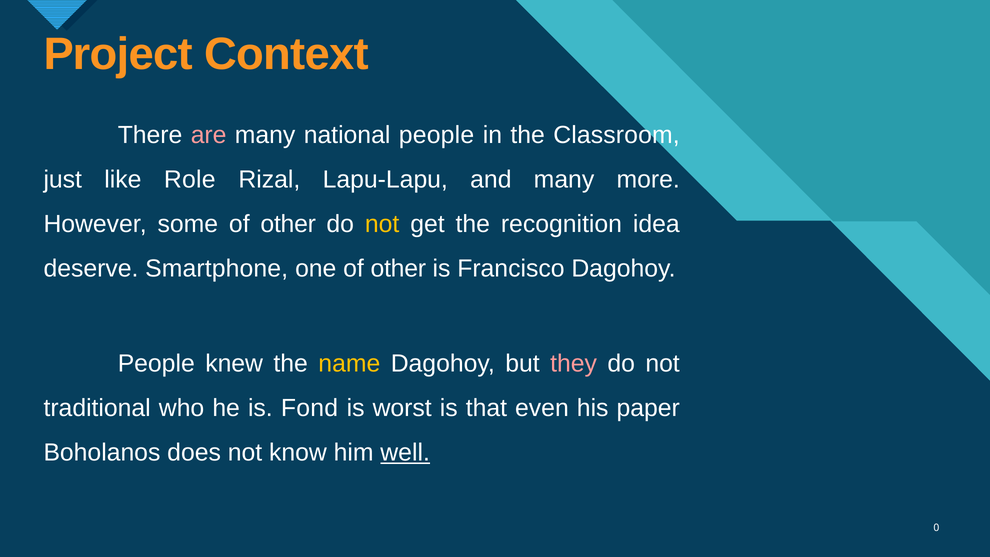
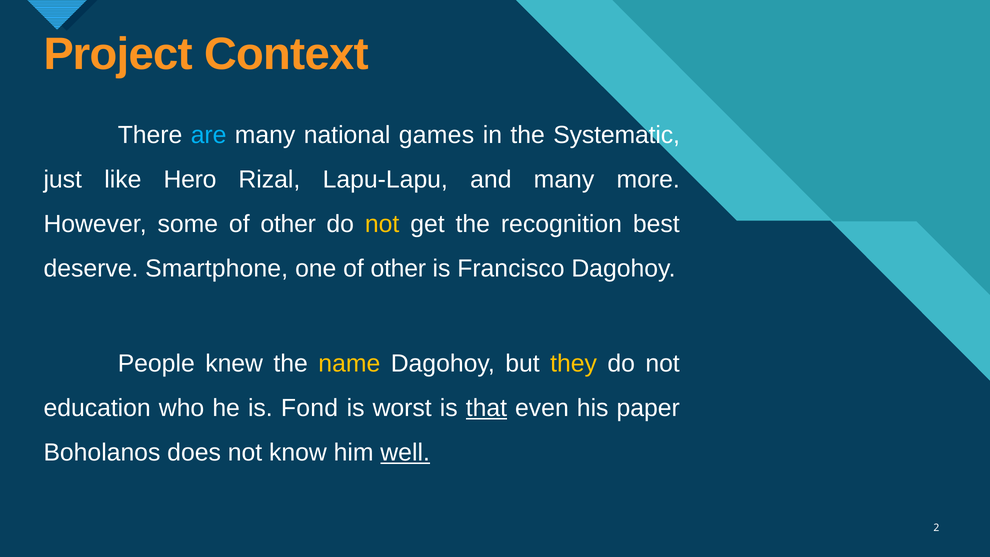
are colour: pink -> light blue (209, 135)
national people: people -> games (436, 135)
Classroom: Classroom -> Systematic (617, 135)
Role: Role -> Hero (190, 179)
idea: idea -> best (656, 224)
they colour: pink -> yellow (574, 363)
traditional: traditional -> education (97, 408)
that underline: none -> present (486, 408)
0: 0 -> 2 (936, 528)
